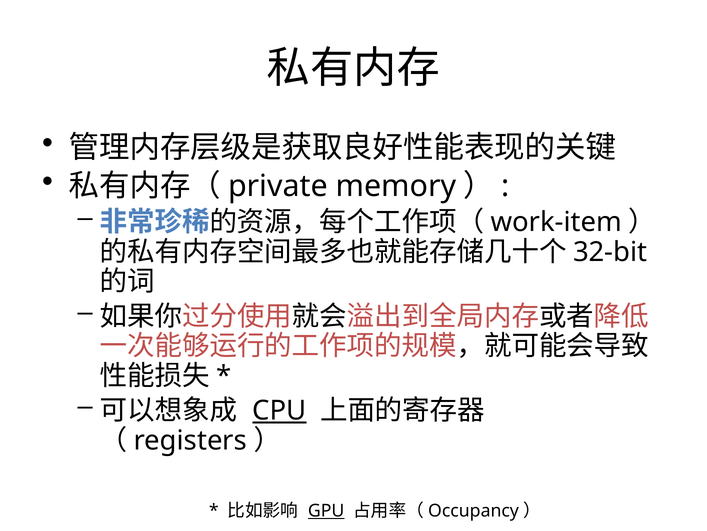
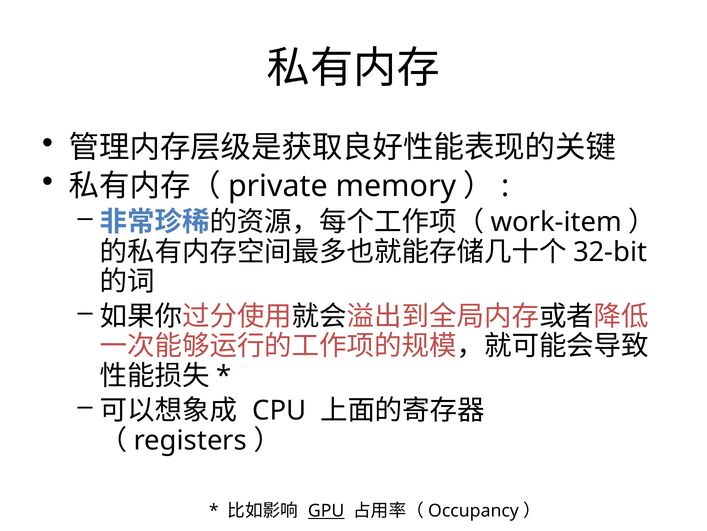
CPU underline: present -> none (279, 410)
